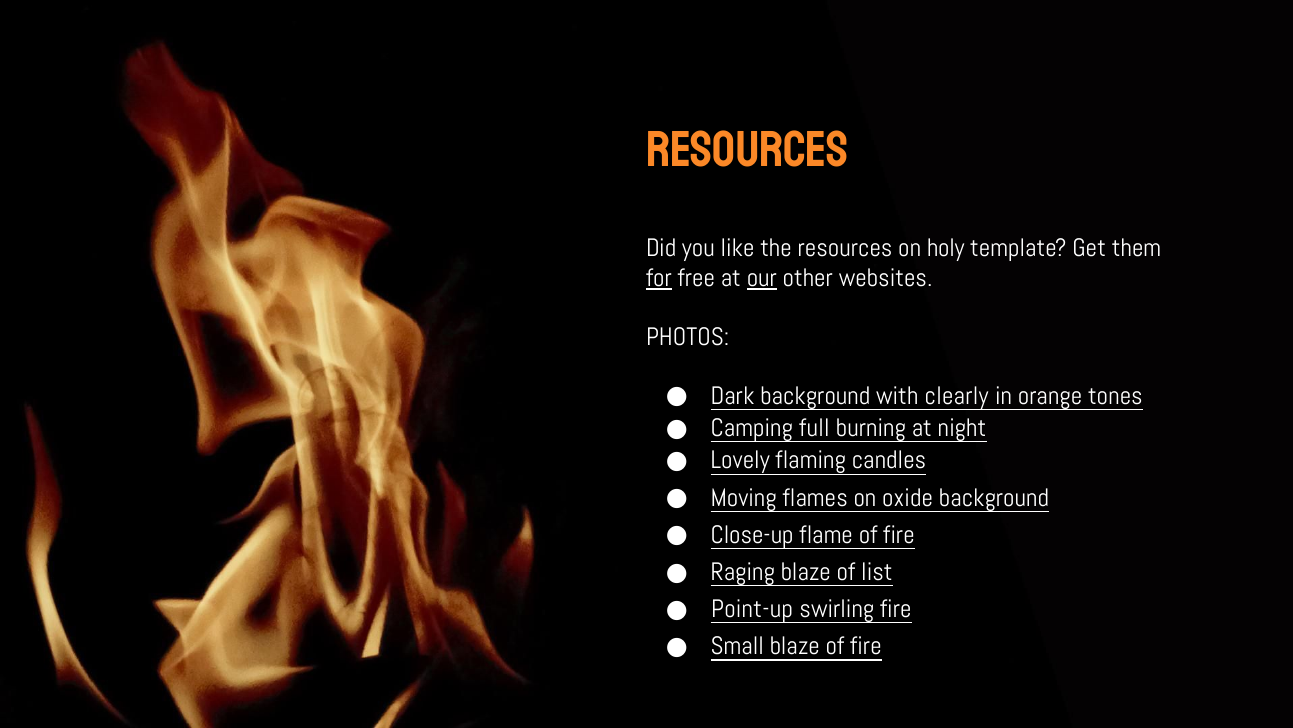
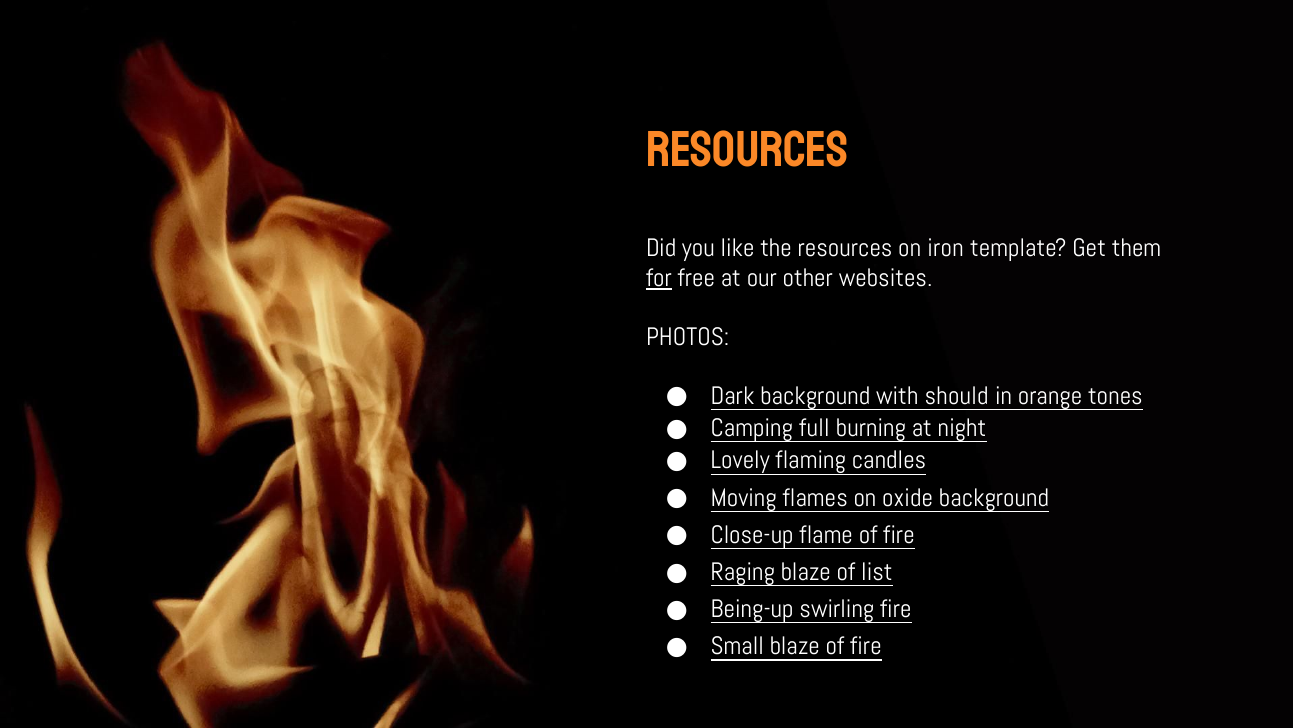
holy: holy -> iron (946, 248)
our underline: present -> none (762, 278)
clearly: clearly -> should (957, 395)
Point-up: Point-up -> Being-up (752, 609)
